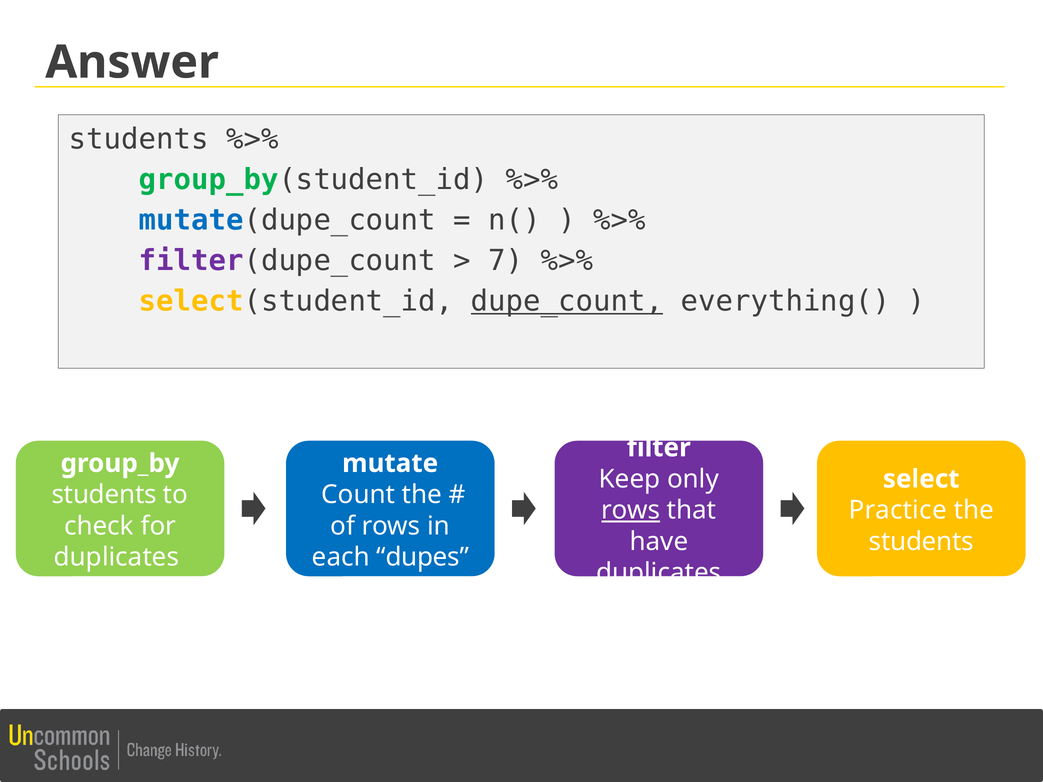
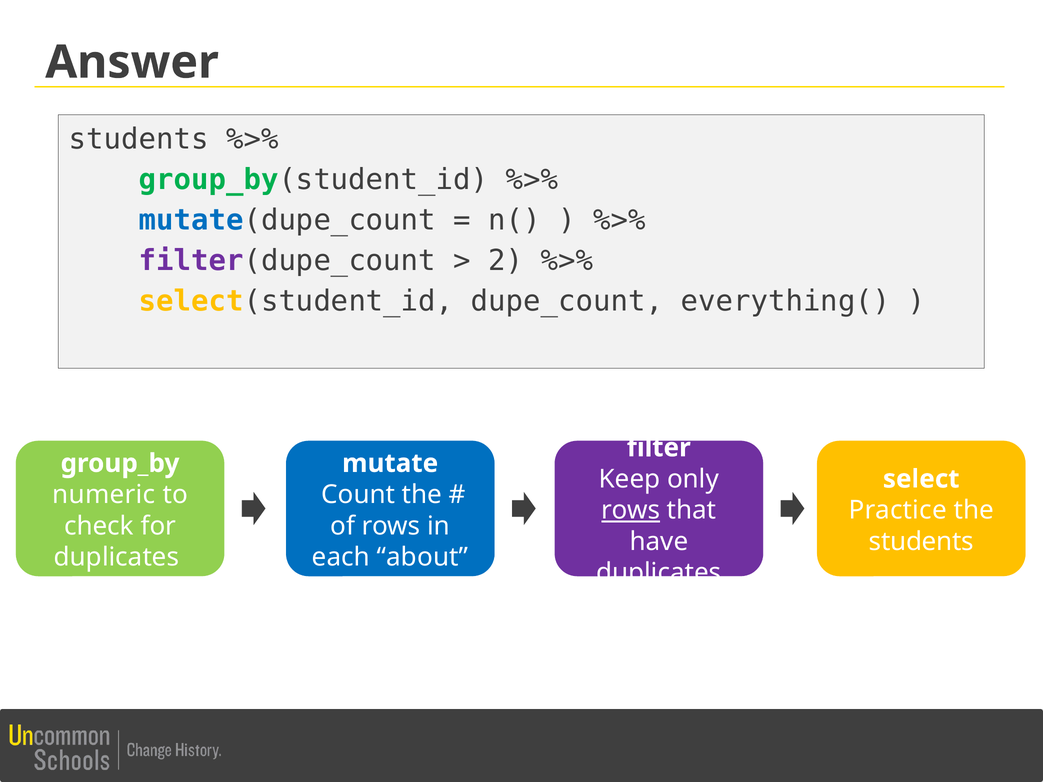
7: 7 -> 2 (506, 261)
dupe_count underline: present -> none (567, 301)
students: students -> numeric (104, 495)
dupes: dupes -> about (422, 557)
